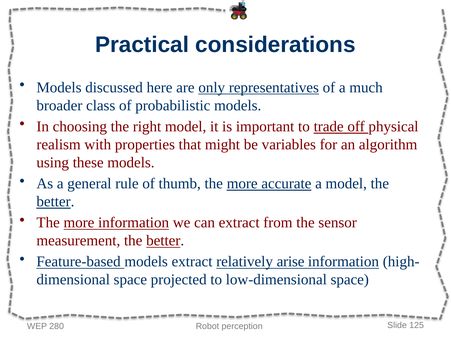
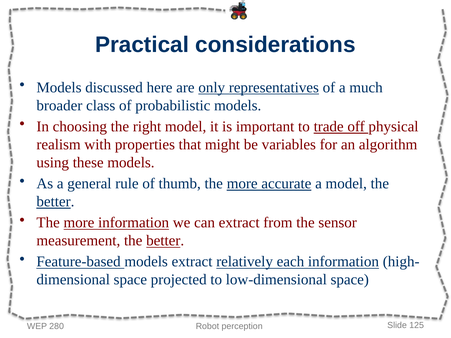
arise: arise -> each (290, 262)
